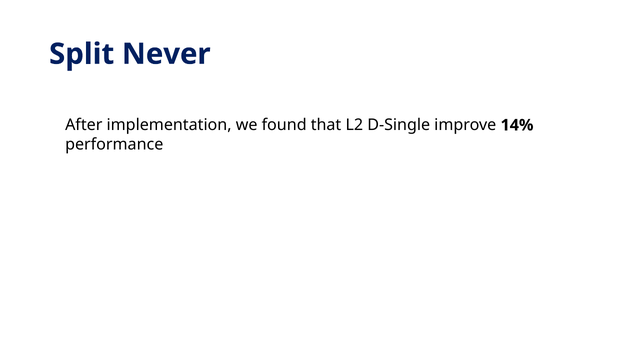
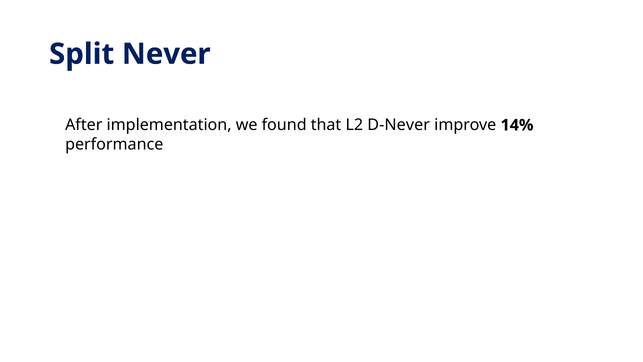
D-Single: D-Single -> D-Never (399, 125)
